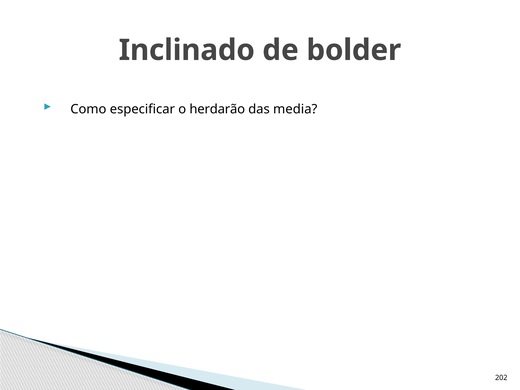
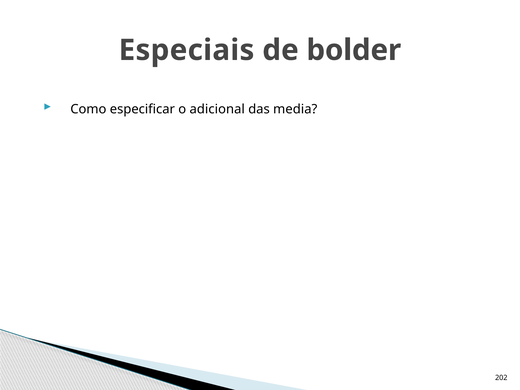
Inclinado: Inclinado -> Especiais (186, 50)
herdarão: herdarão -> adicional (217, 109)
